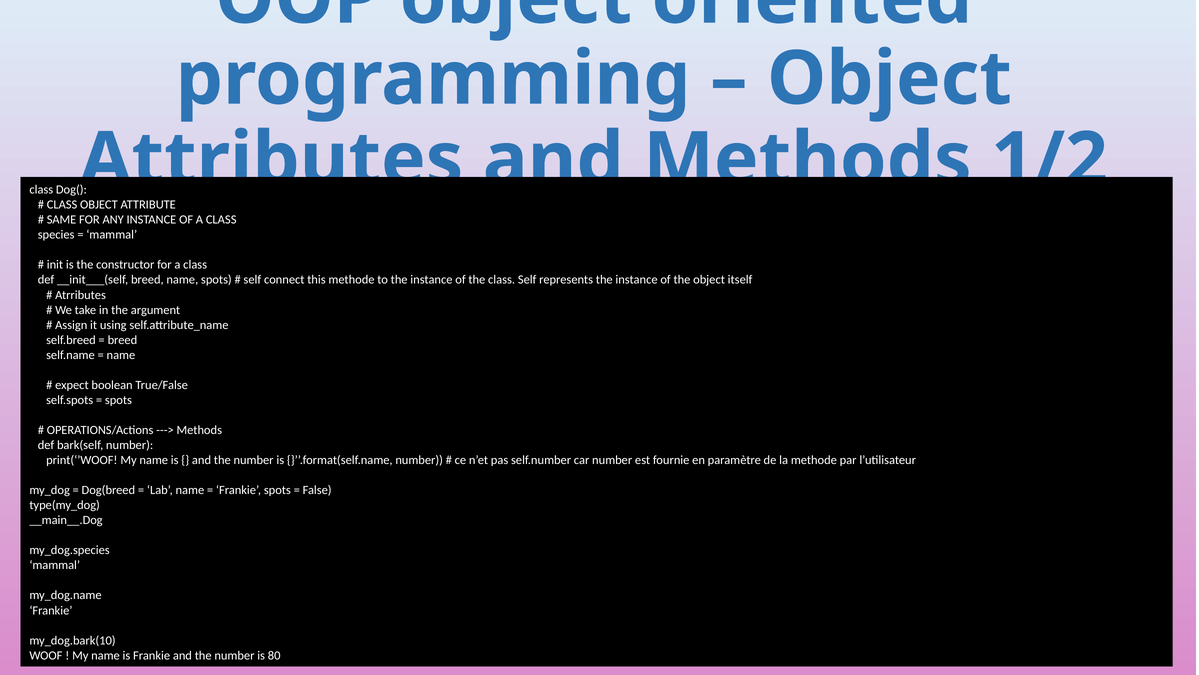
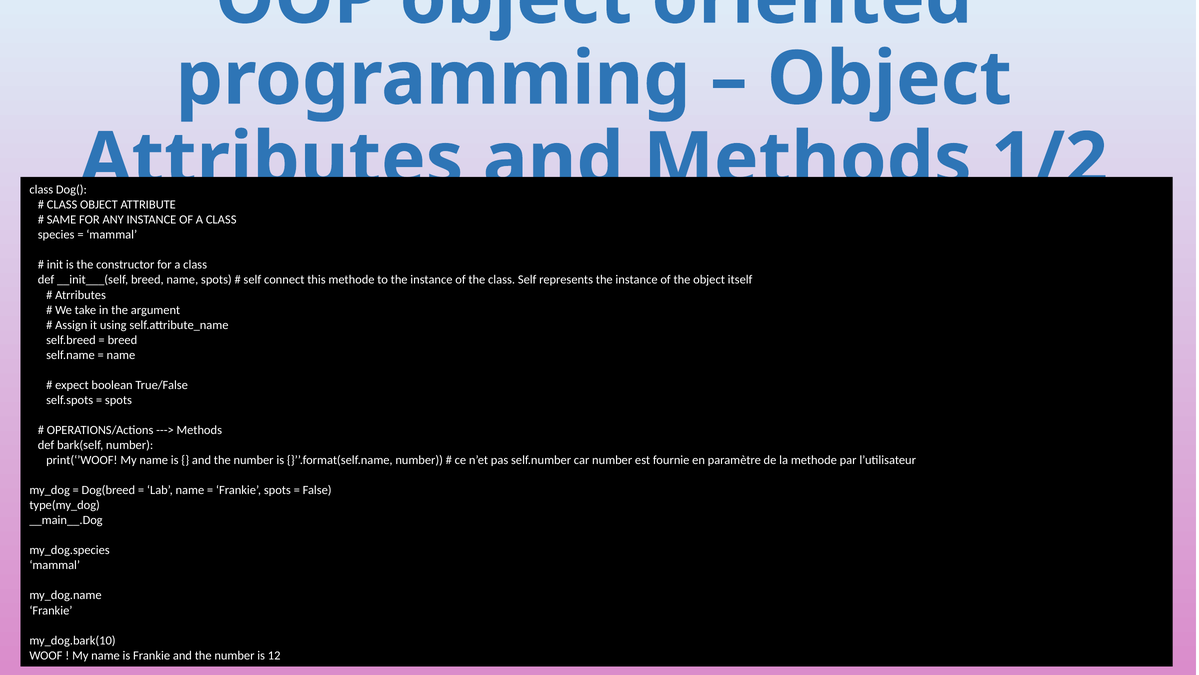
80: 80 -> 12 (274, 655)
